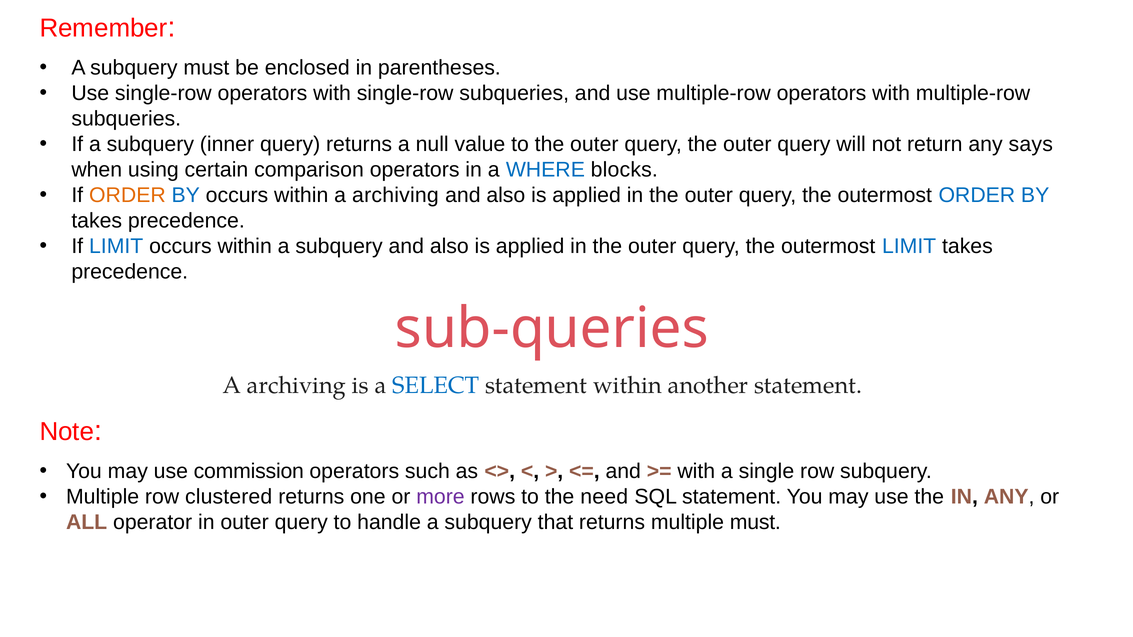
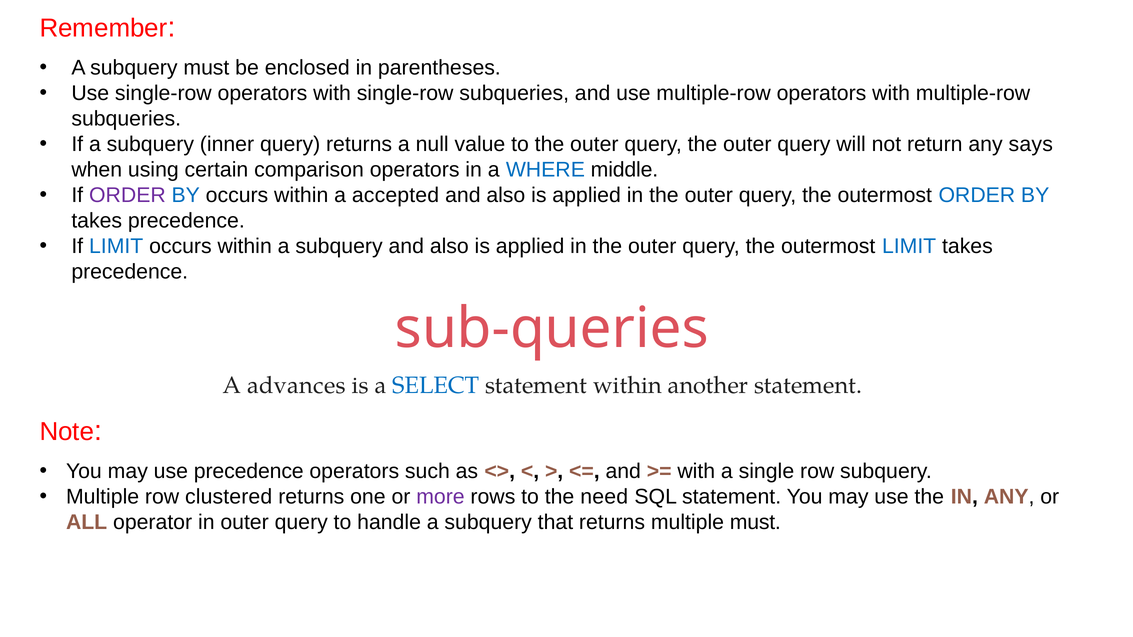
blocks: blocks -> middle (624, 170)
ORDER colour: orange -> purple (127, 195)
within a archiving: archiving -> accepted (395, 195)
archiving: archiving -> advances (296, 385)
use commission: commission -> precedence (249, 472)
